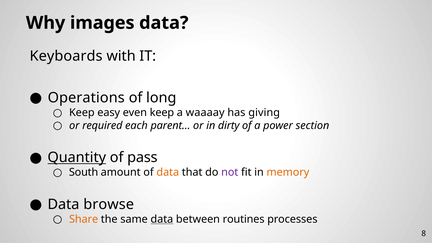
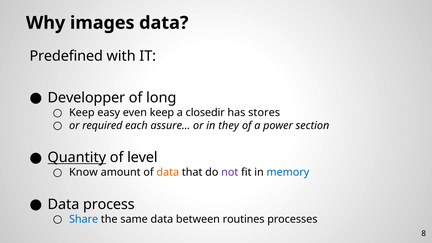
Keyboards: Keyboards -> Predefined (66, 56)
Operations: Operations -> Developper (86, 98)
waaaay: waaaay -> closedir (205, 113)
giving: giving -> stores (264, 113)
parent…: parent… -> assure… (170, 126)
dirty: dirty -> they (229, 126)
pass: pass -> level (142, 158)
South: South -> Know (83, 172)
memory colour: orange -> blue (288, 172)
browse: browse -> process (109, 204)
Share colour: orange -> blue (84, 219)
data underline: present -> none (162, 219)
